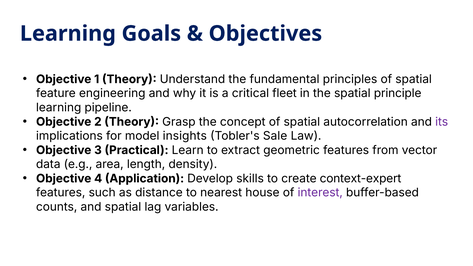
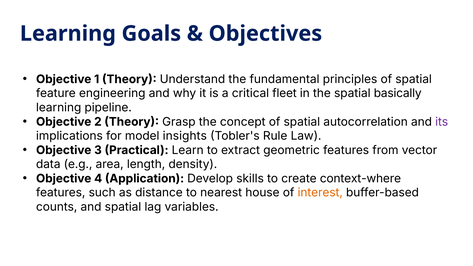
principle: principle -> basically (398, 93)
Sale: Sale -> Rule (275, 136)
context-expert: context-expert -> context-where (360, 179)
interest colour: purple -> orange (320, 193)
